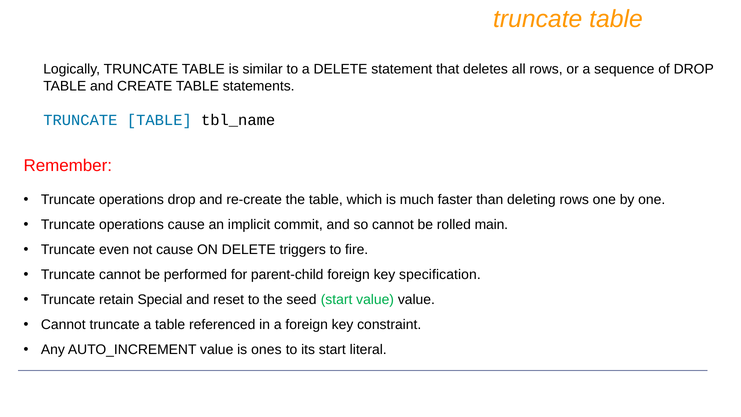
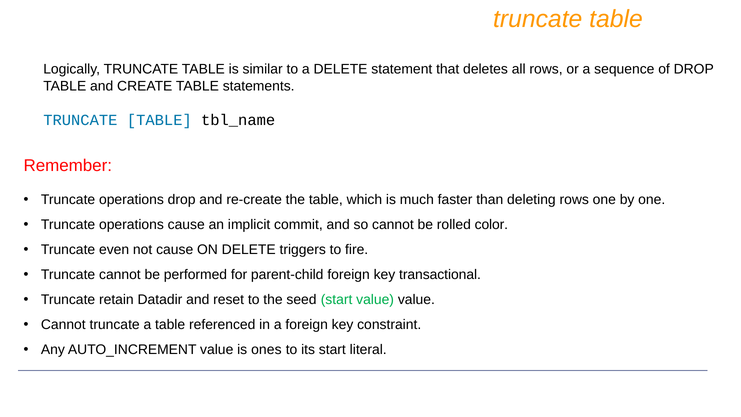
main: main -> color (491, 225)
specification: specification -> transactional (440, 275)
Special: Special -> Datadir (160, 300)
